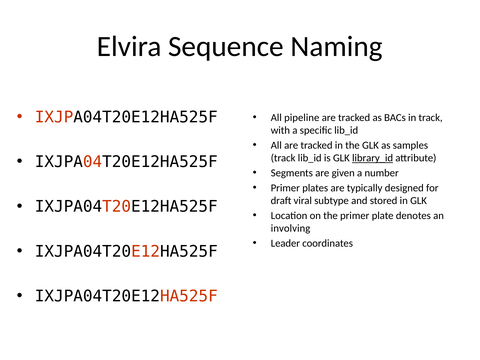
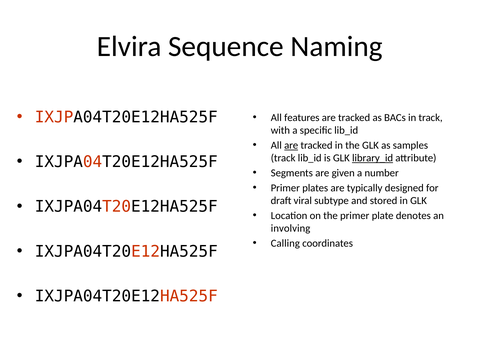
pipeline: pipeline -> features (302, 118)
are underline: none -> present (291, 145)
Leader: Leader -> Calling (285, 243)
